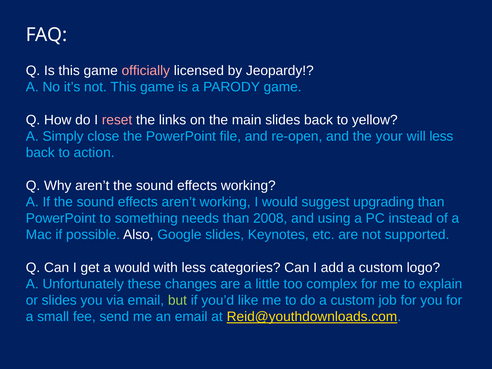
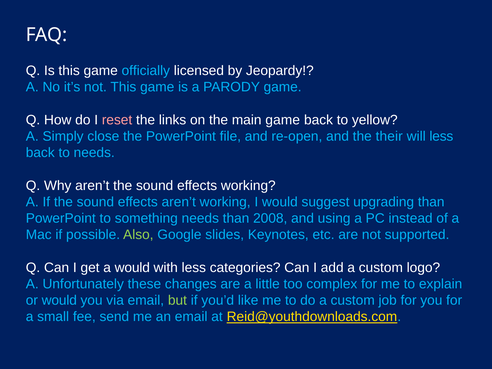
officially colour: pink -> light blue (146, 71)
main slides: slides -> game (283, 120)
your: your -> their (389, 136)
to action: action -> needs (94, 153)
Also colour: white -> light green (138, 235)
or slides: slides -> would (59, 300)
